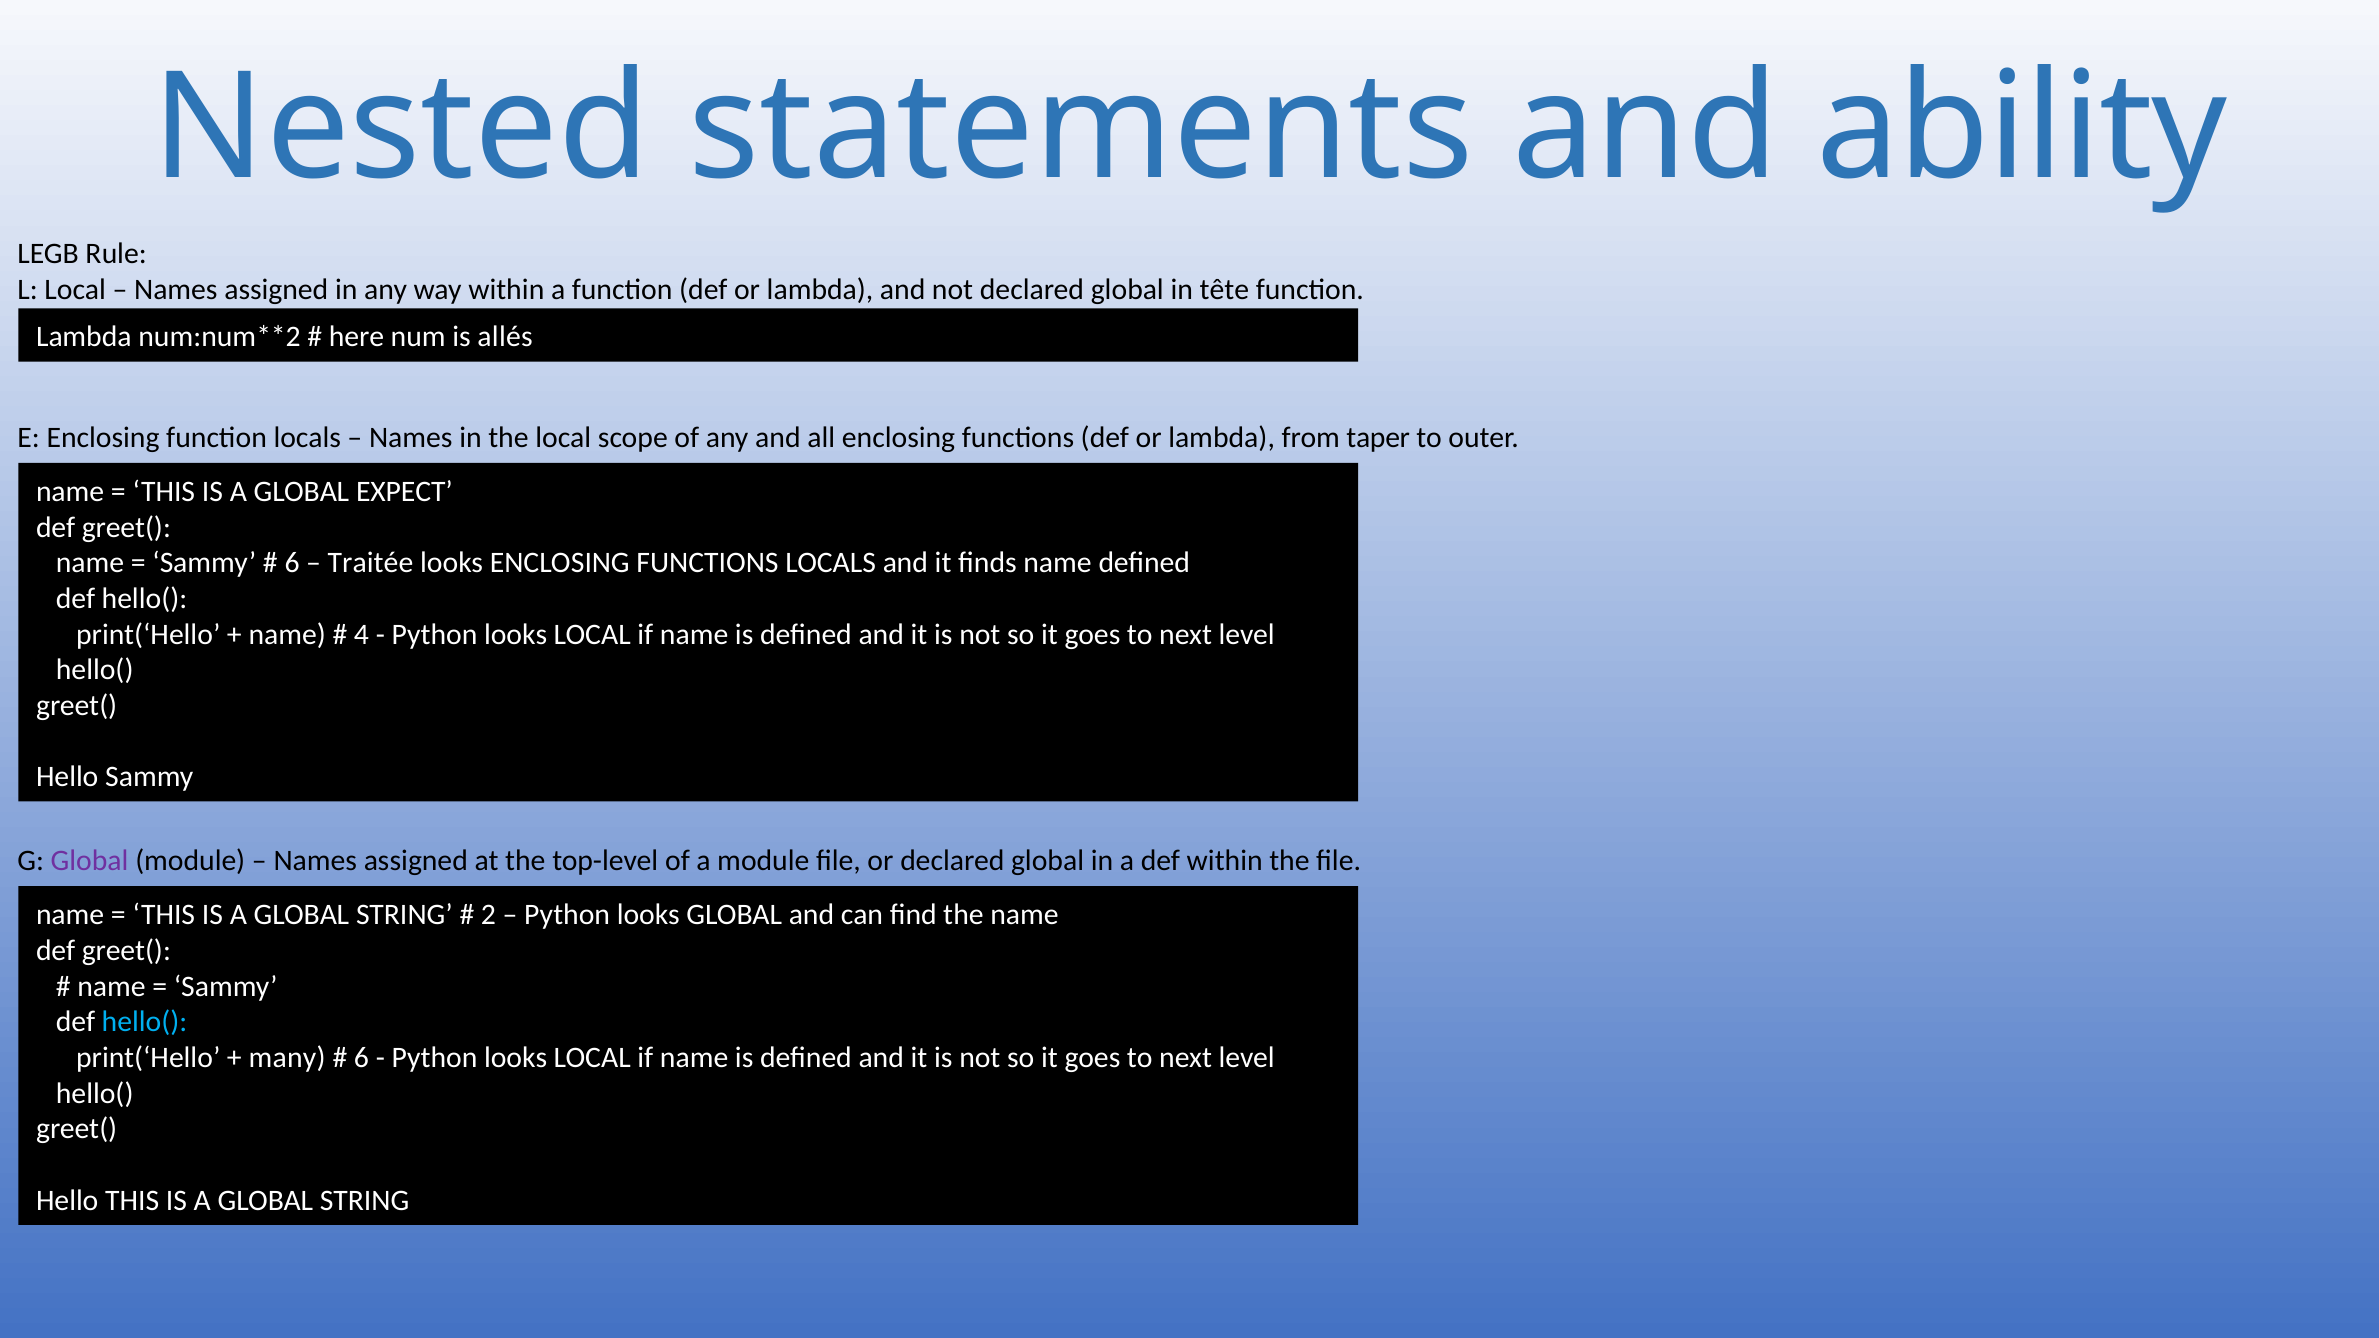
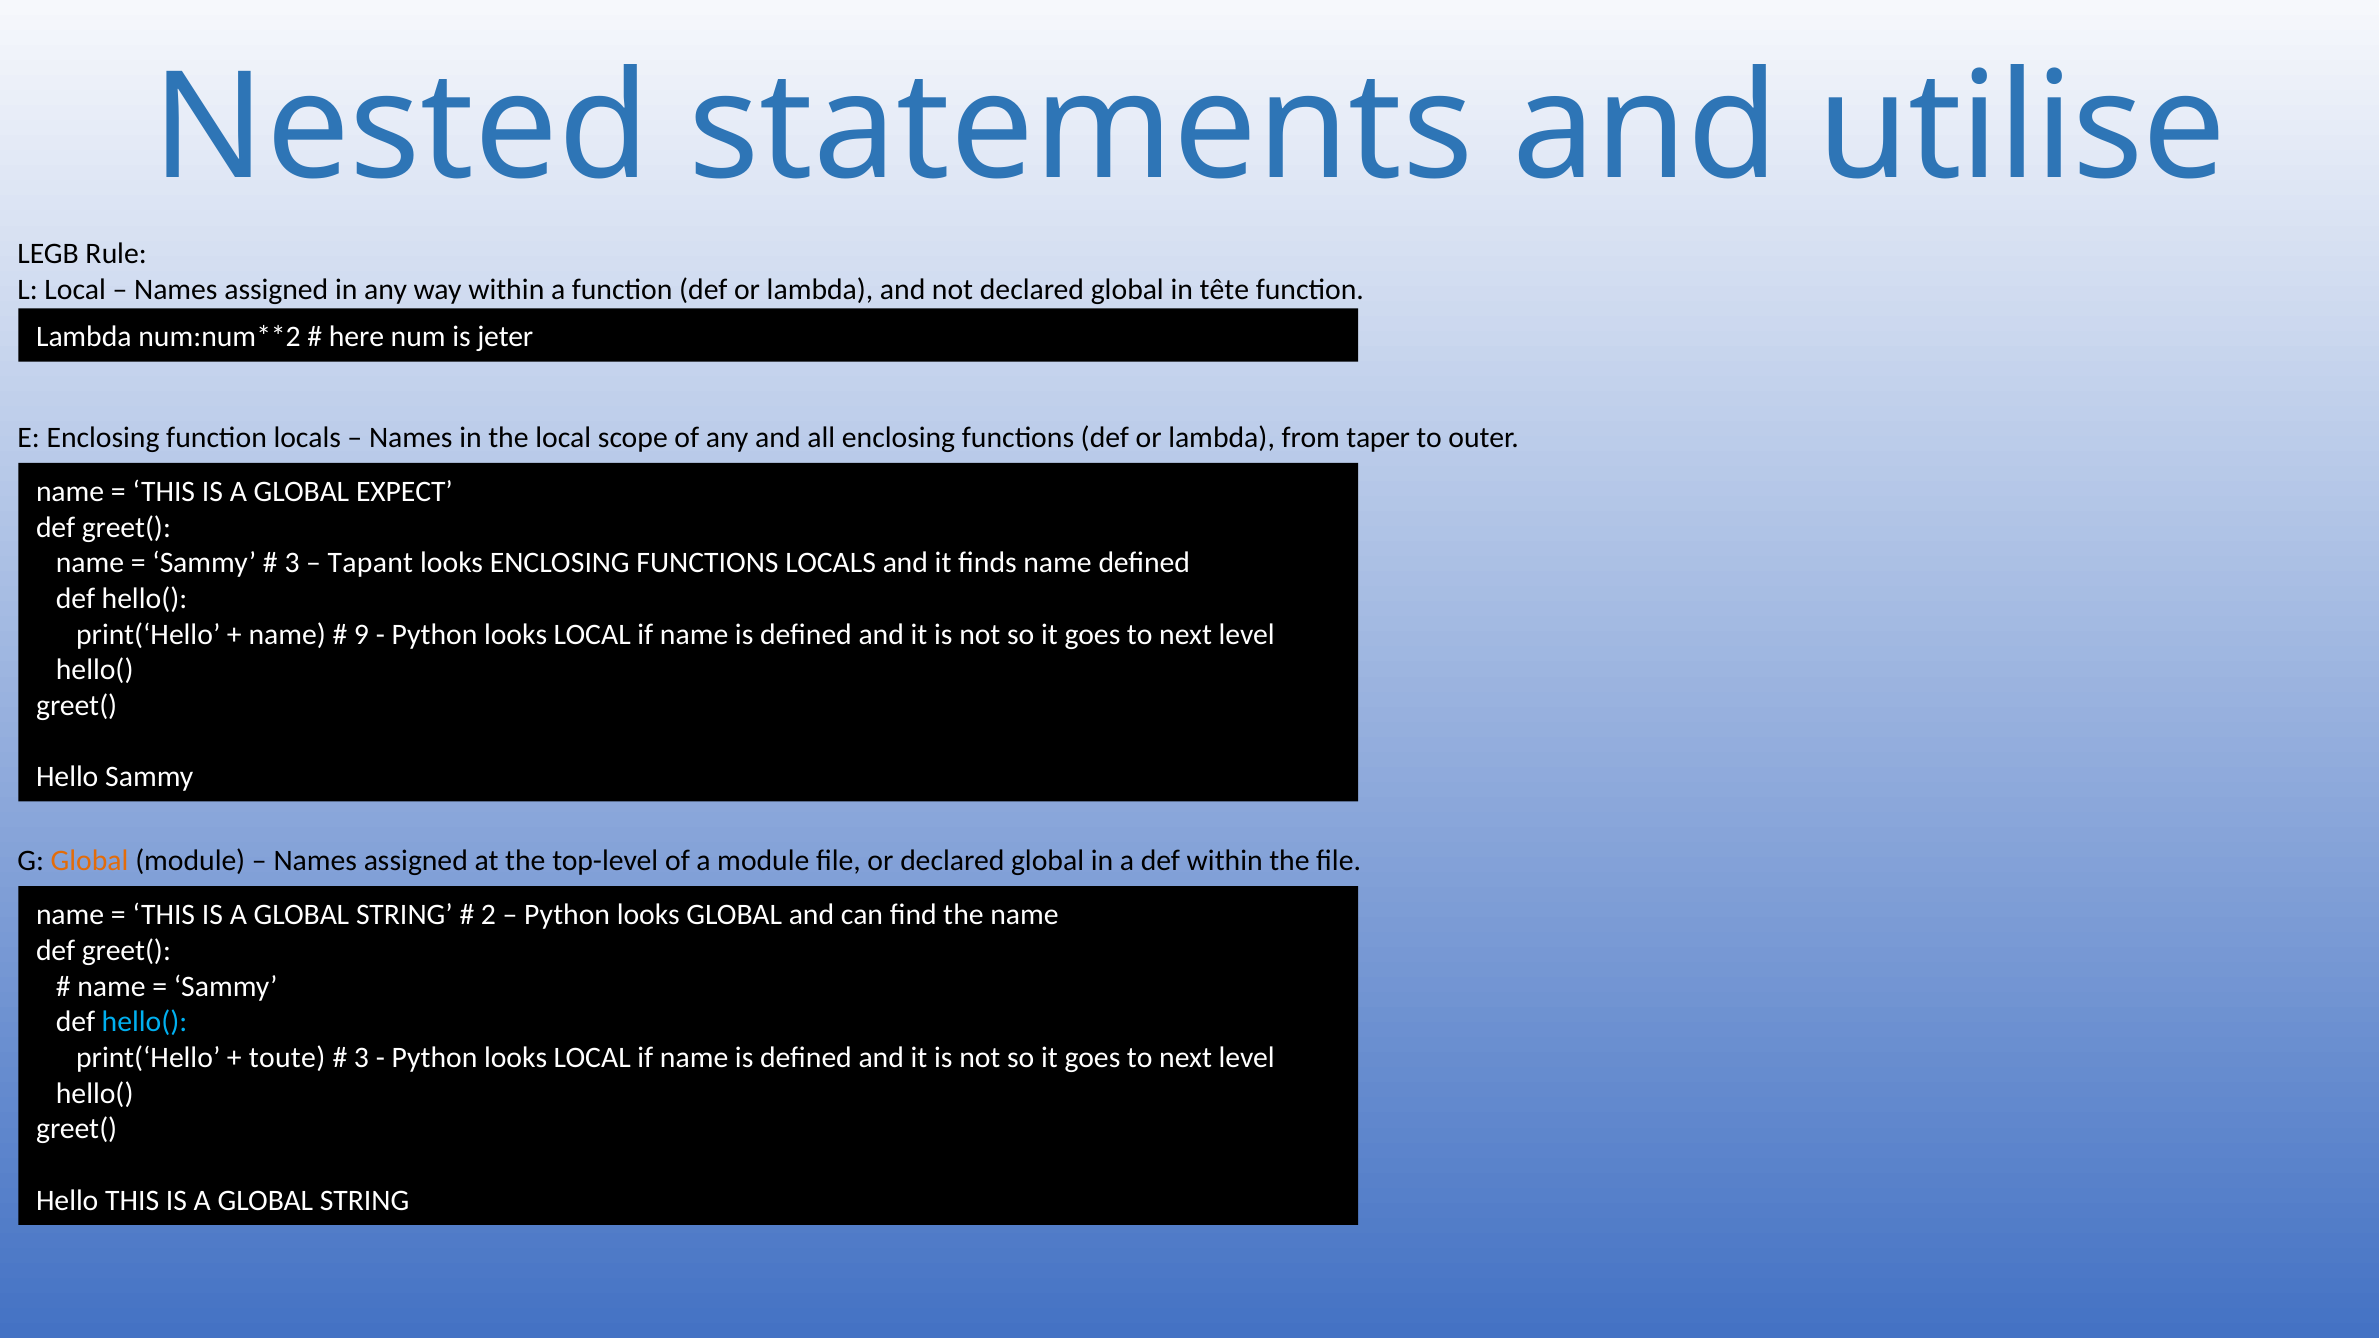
ability: ability -> utilise (2022, 128)
allés: allés -> jeter (505, 337)
6: 6 -> 3 (292, 563)
Traitée: Traitée -> Tapant (370, 563)
4: 4 -> 9 (361, 634)
Global colour: purple -> orange (90, 861)
many: many -> toute (287, 1058)
6: 6 -> 3 (361, 1058)
